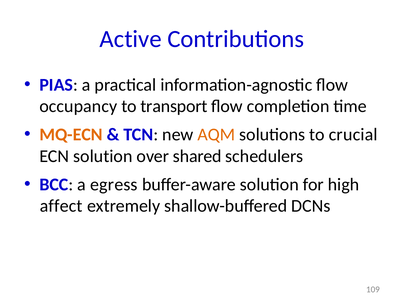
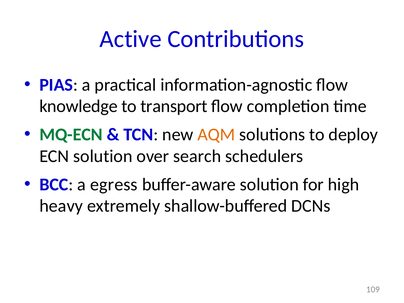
occupancy: occupancy -> knowledge (78, 106)
MQ-ECN colour: orange -> green (71, 135)
crucial: crucial -> deploy (353, 135)
shared: shared -> search (197, 156)
affect: affect -> heavy (61, 206)
